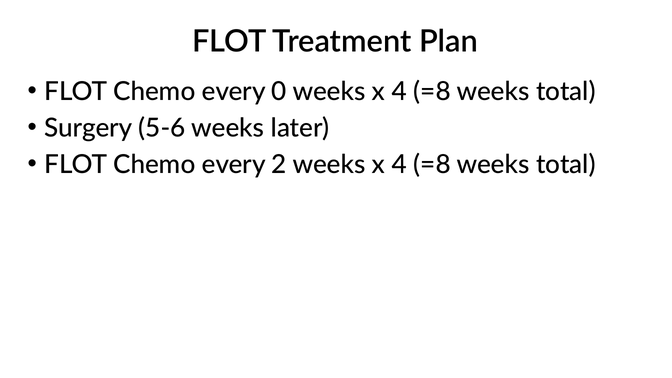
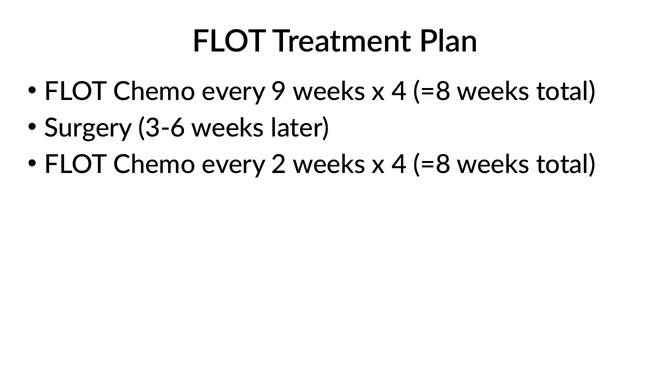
0: 0 -> 9 (279, 91)
5-6: 5-6 -> 3-6 (162, 128)
